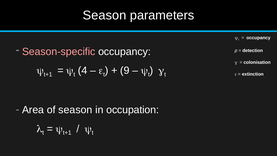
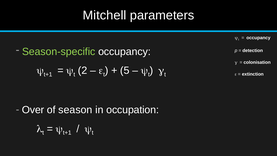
Season: Season -> Mitchell (105, 15)
Season-specific colour: pink -> light green (59, 52)
4: 4 -> 2 (83, 70)
9: 9 -> 5 (125, 70)
Area: Area -> Over (33, 110)
